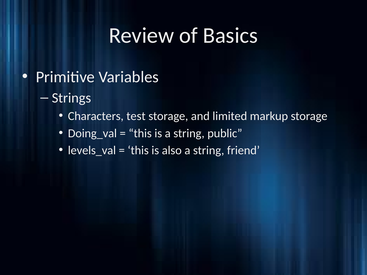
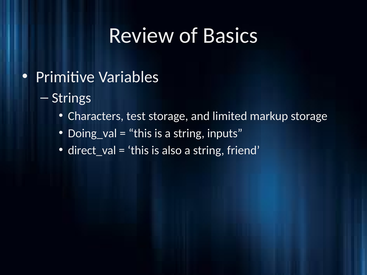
public: public -> inputs (225, 133)
levels_val: levels_val -> direct_val (92, 150)
